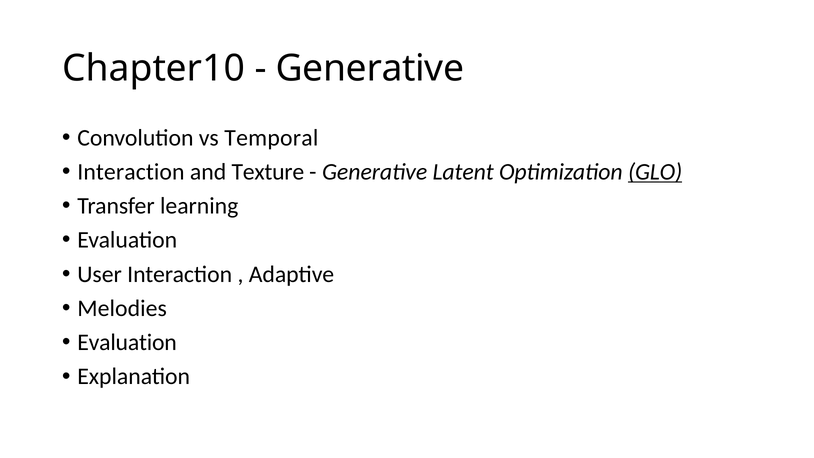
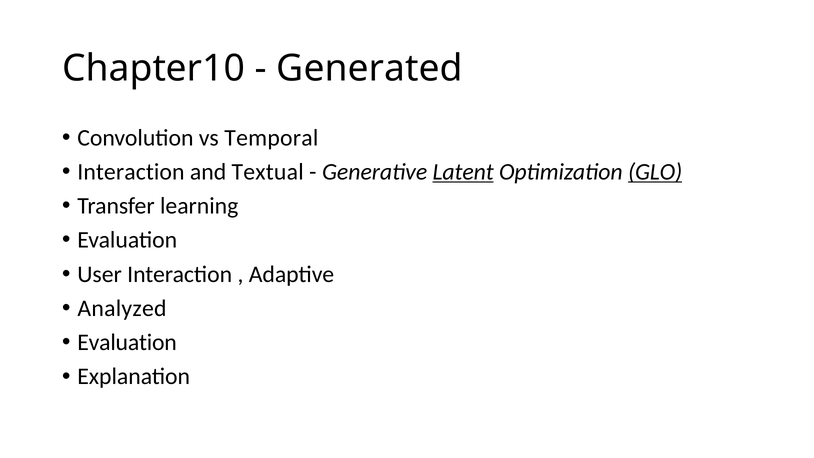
Generative: Generative -> Generated (370, 68)
Texture: Texture -> Textual (268, 172)
Latent underline: none -> present (463, 172)
Melodies: Melodies -> Analyzed (122, 308)
